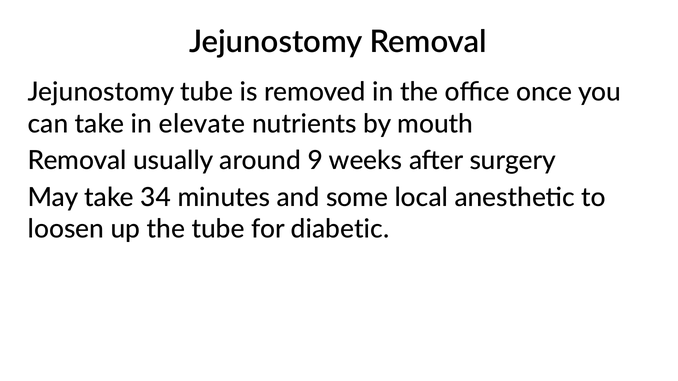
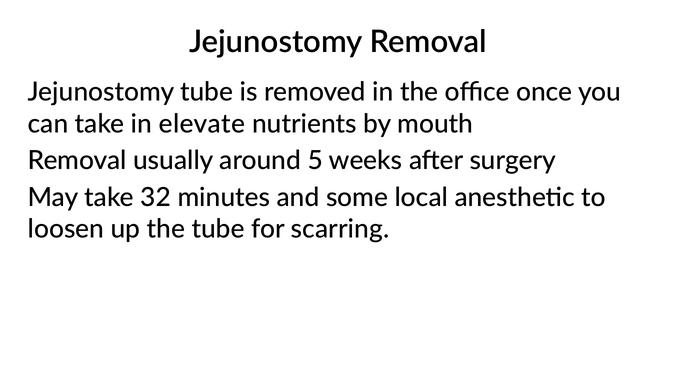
9: 9 -> 5 (315, 161)
34: 34 -> 32 (156, 198)
diabetic: diabetic -> scarring (340, 229)
